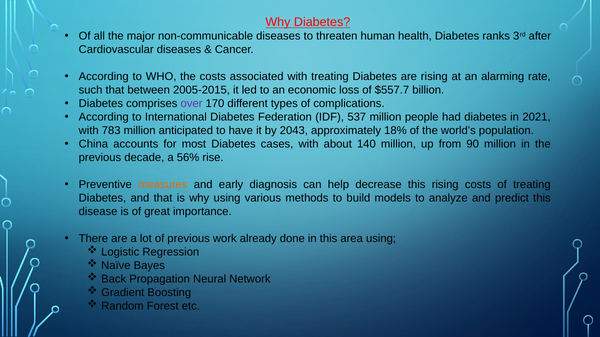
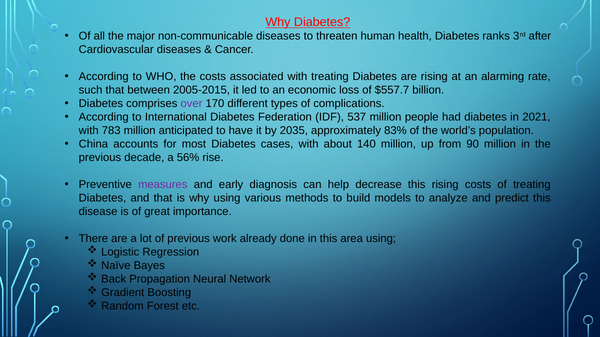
2043: 2043 -> 2035 (294, 131)
18%: 18% -> 83% (395, 131)
measures colour: orange -> purple (163, 185)
